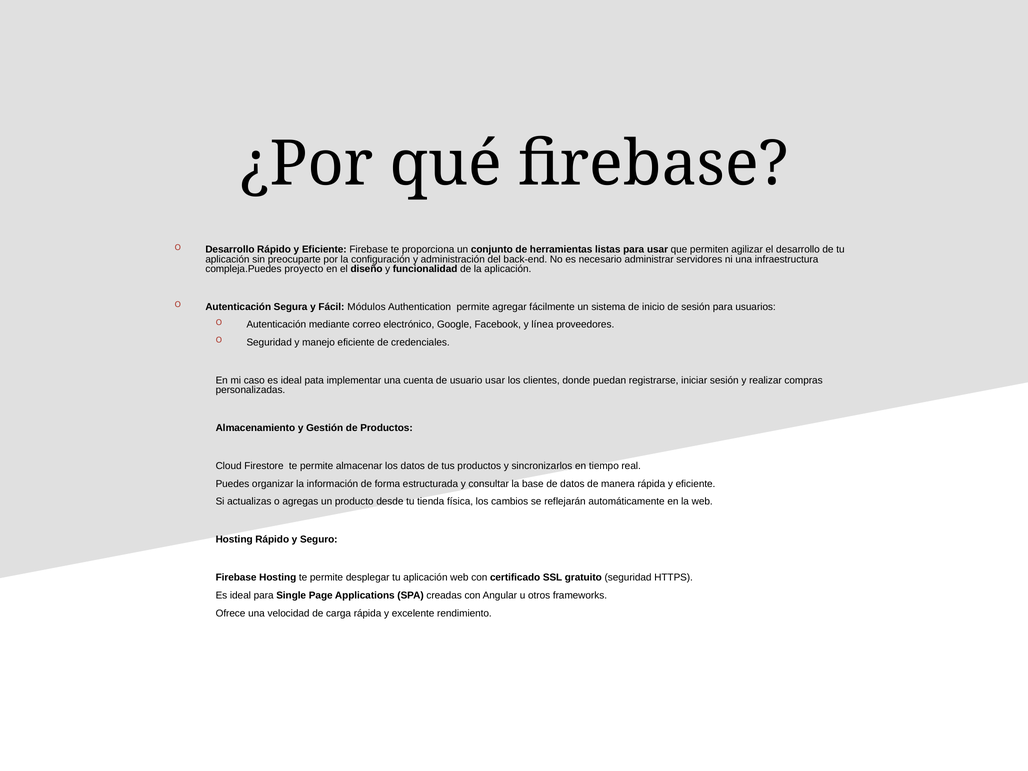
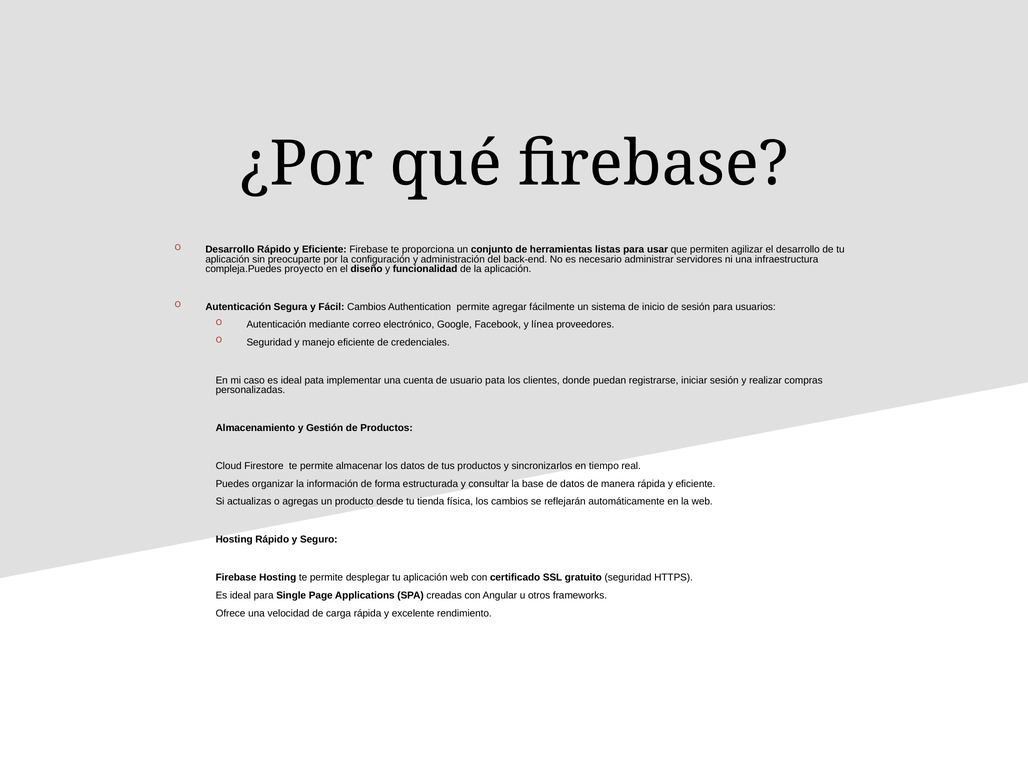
Fácil Módulos: Módulos -> Cambios (367, 307)
usuario usar: usar -> pata (495, 380)
